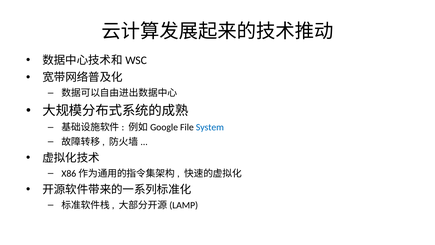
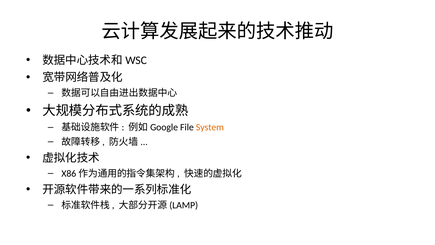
System colour: blue -> orange (210, 127)
